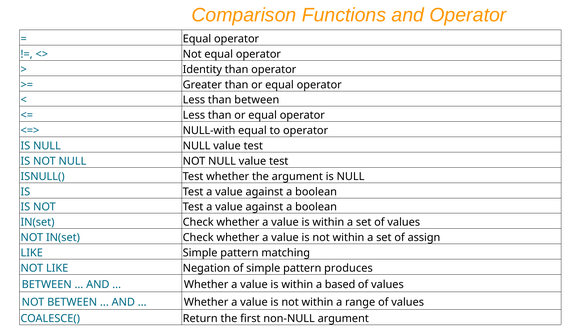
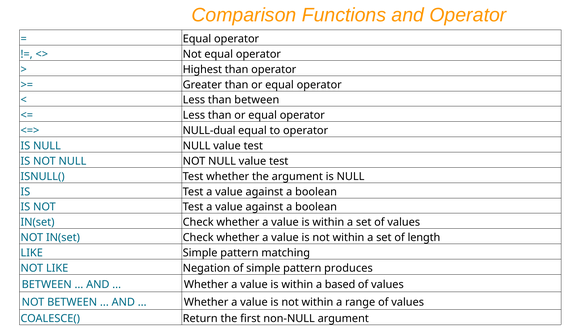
Identity: Identity -> Highest (202, 69)
NULL-with: NULL-with -> NULL-dual (209, 130)
assign: assign -> length (424, 237)
